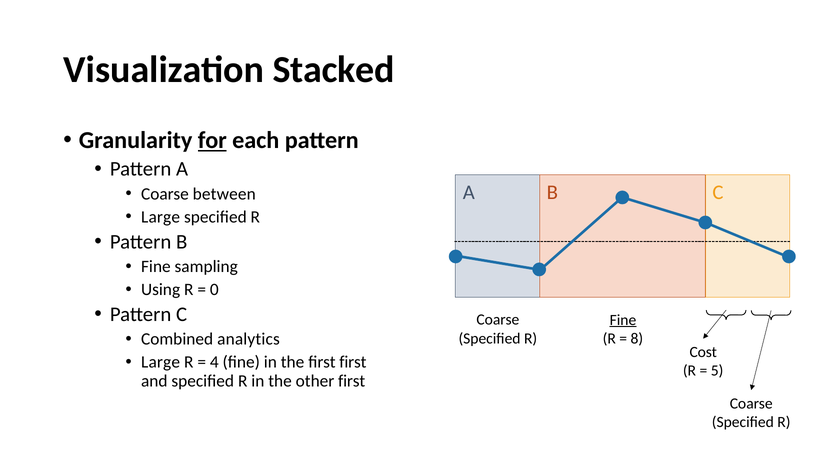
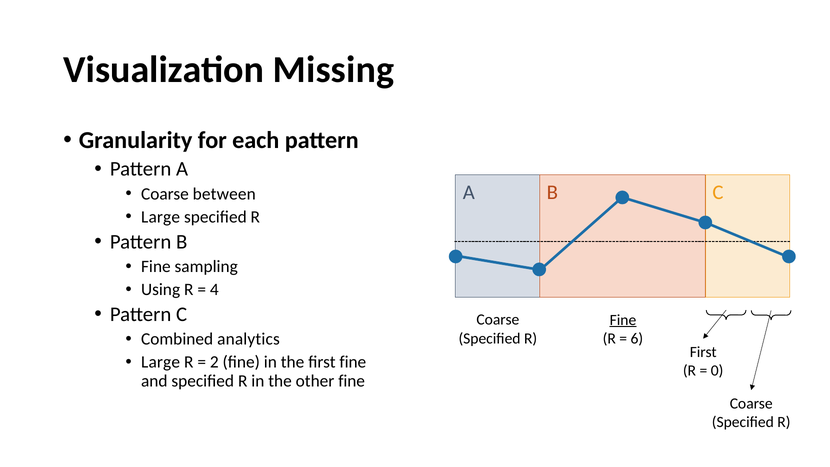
Stacked: Stacked -> Missing (333, 70)
for underline: present -> none (212, 140)
0: 0 -> 4 (214, 289)
8: 8 -> 6 (637, 339)
Cost: Cost -> First (703, 352)
4: 4 -> 2 (214, 362)
first first: first -> fine (353, 362)
5: 5 -> 0 (717, 371)
other first: first -> fine (352, 381)
